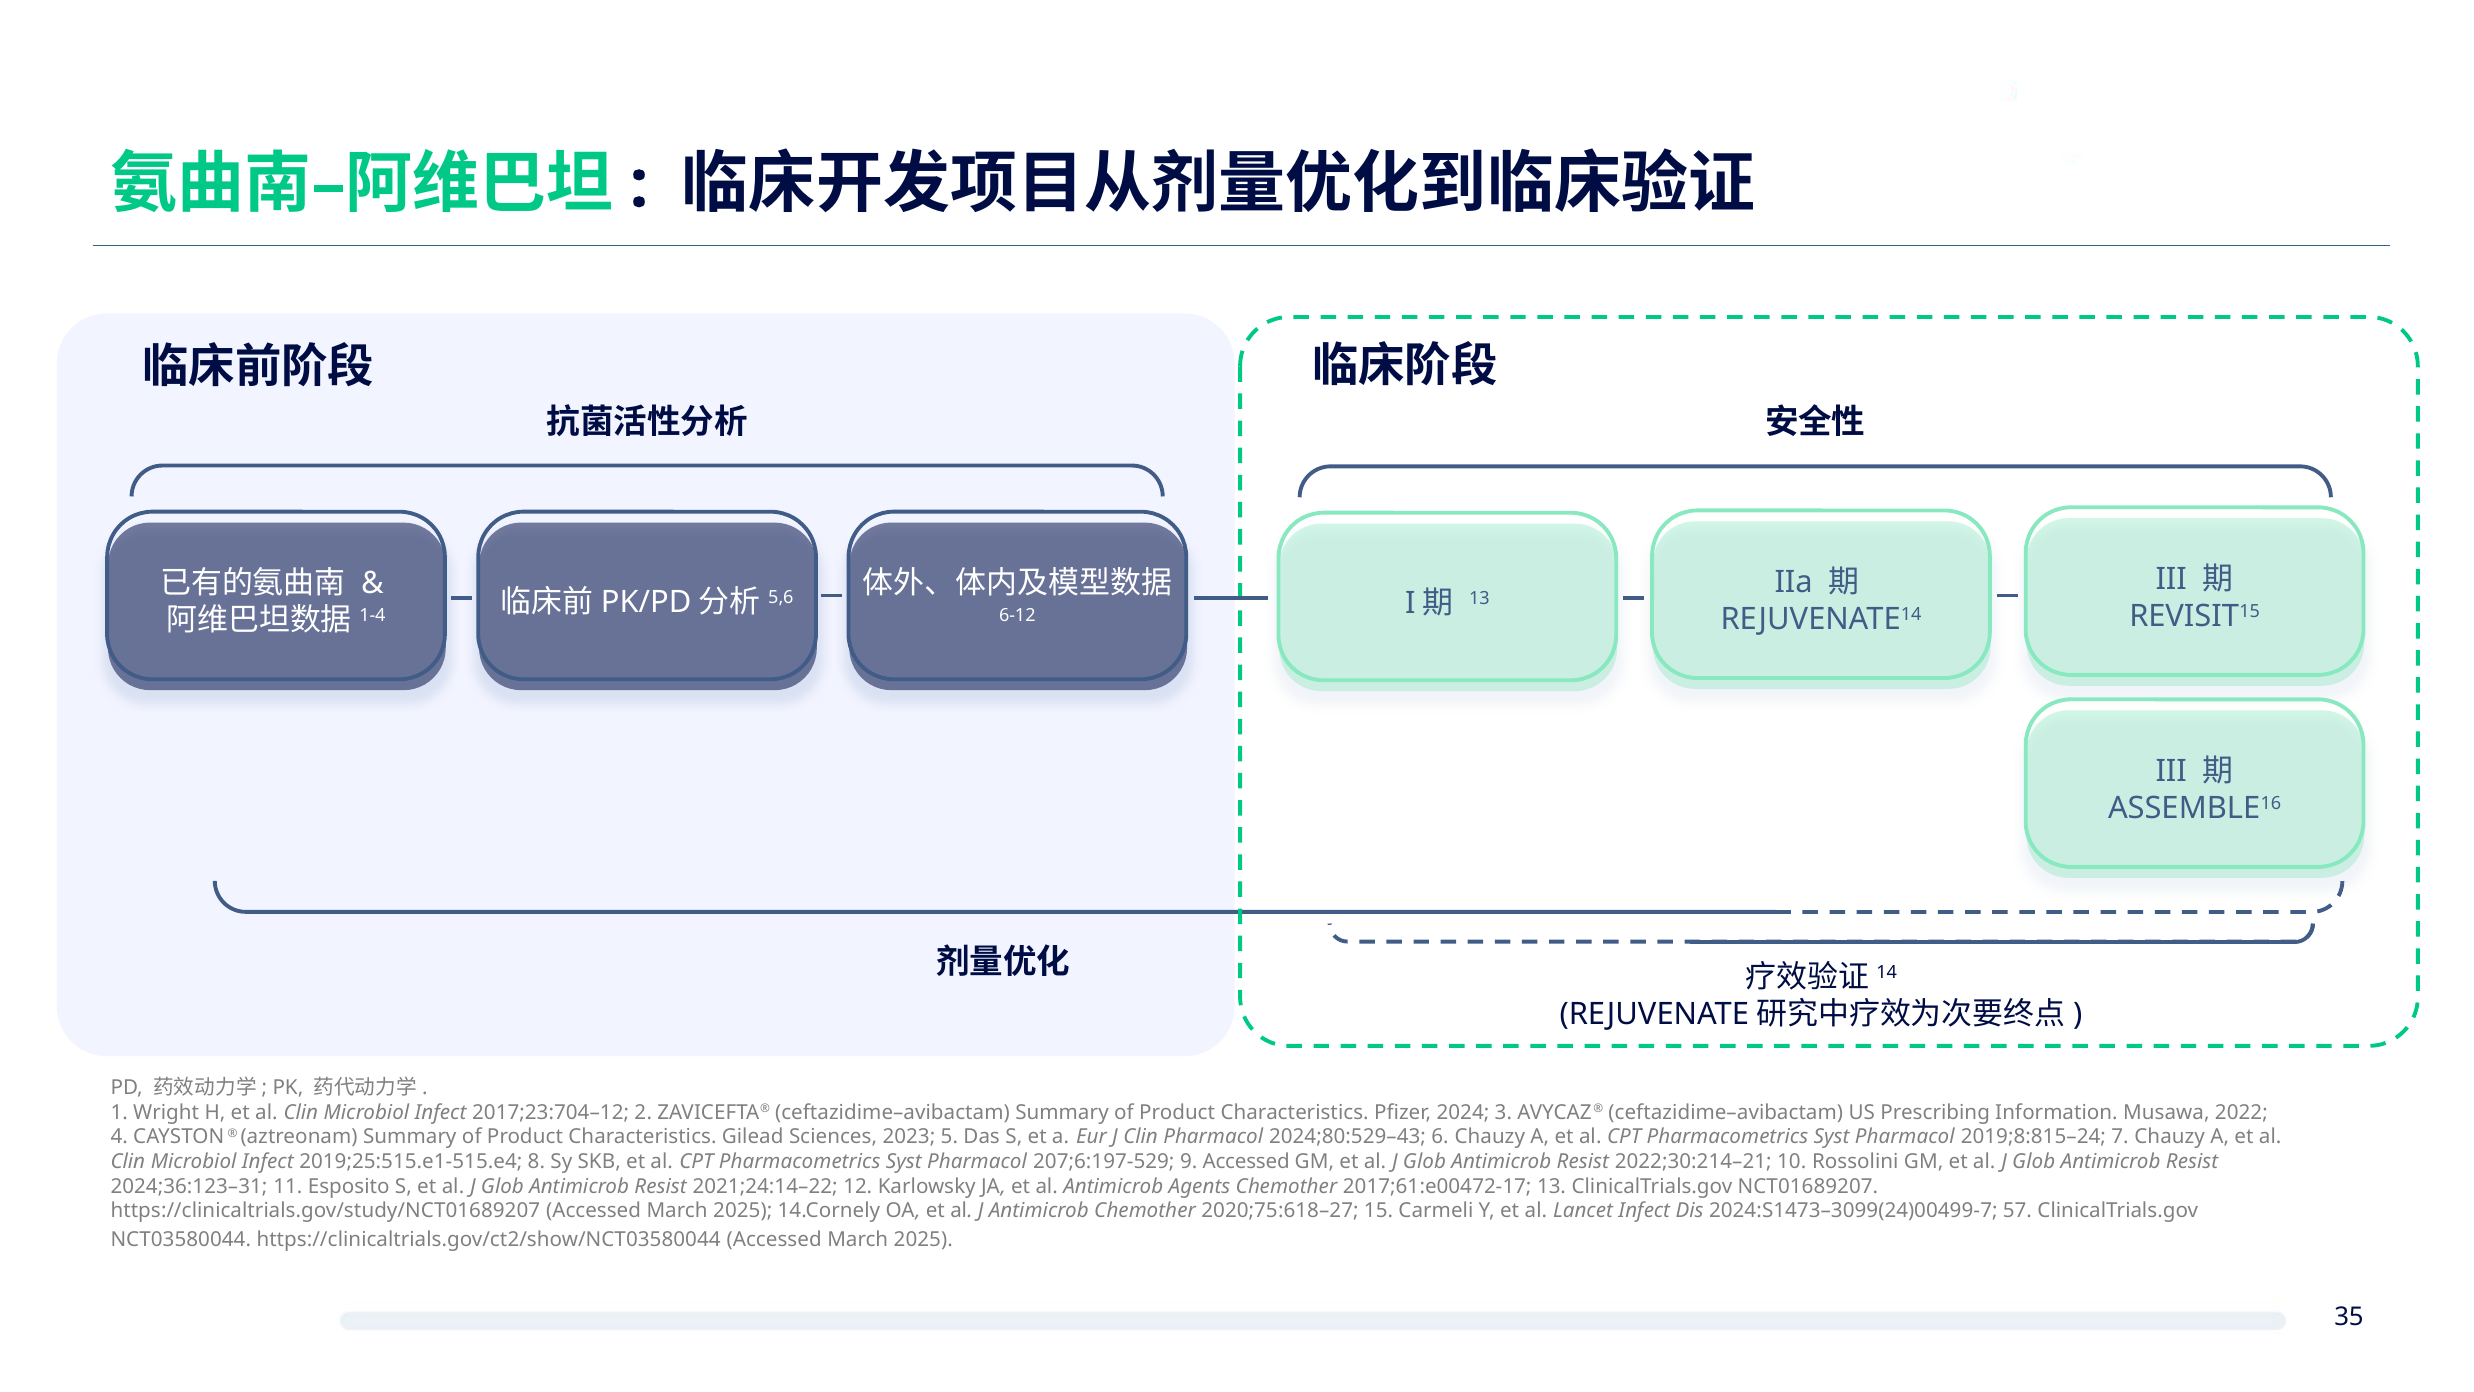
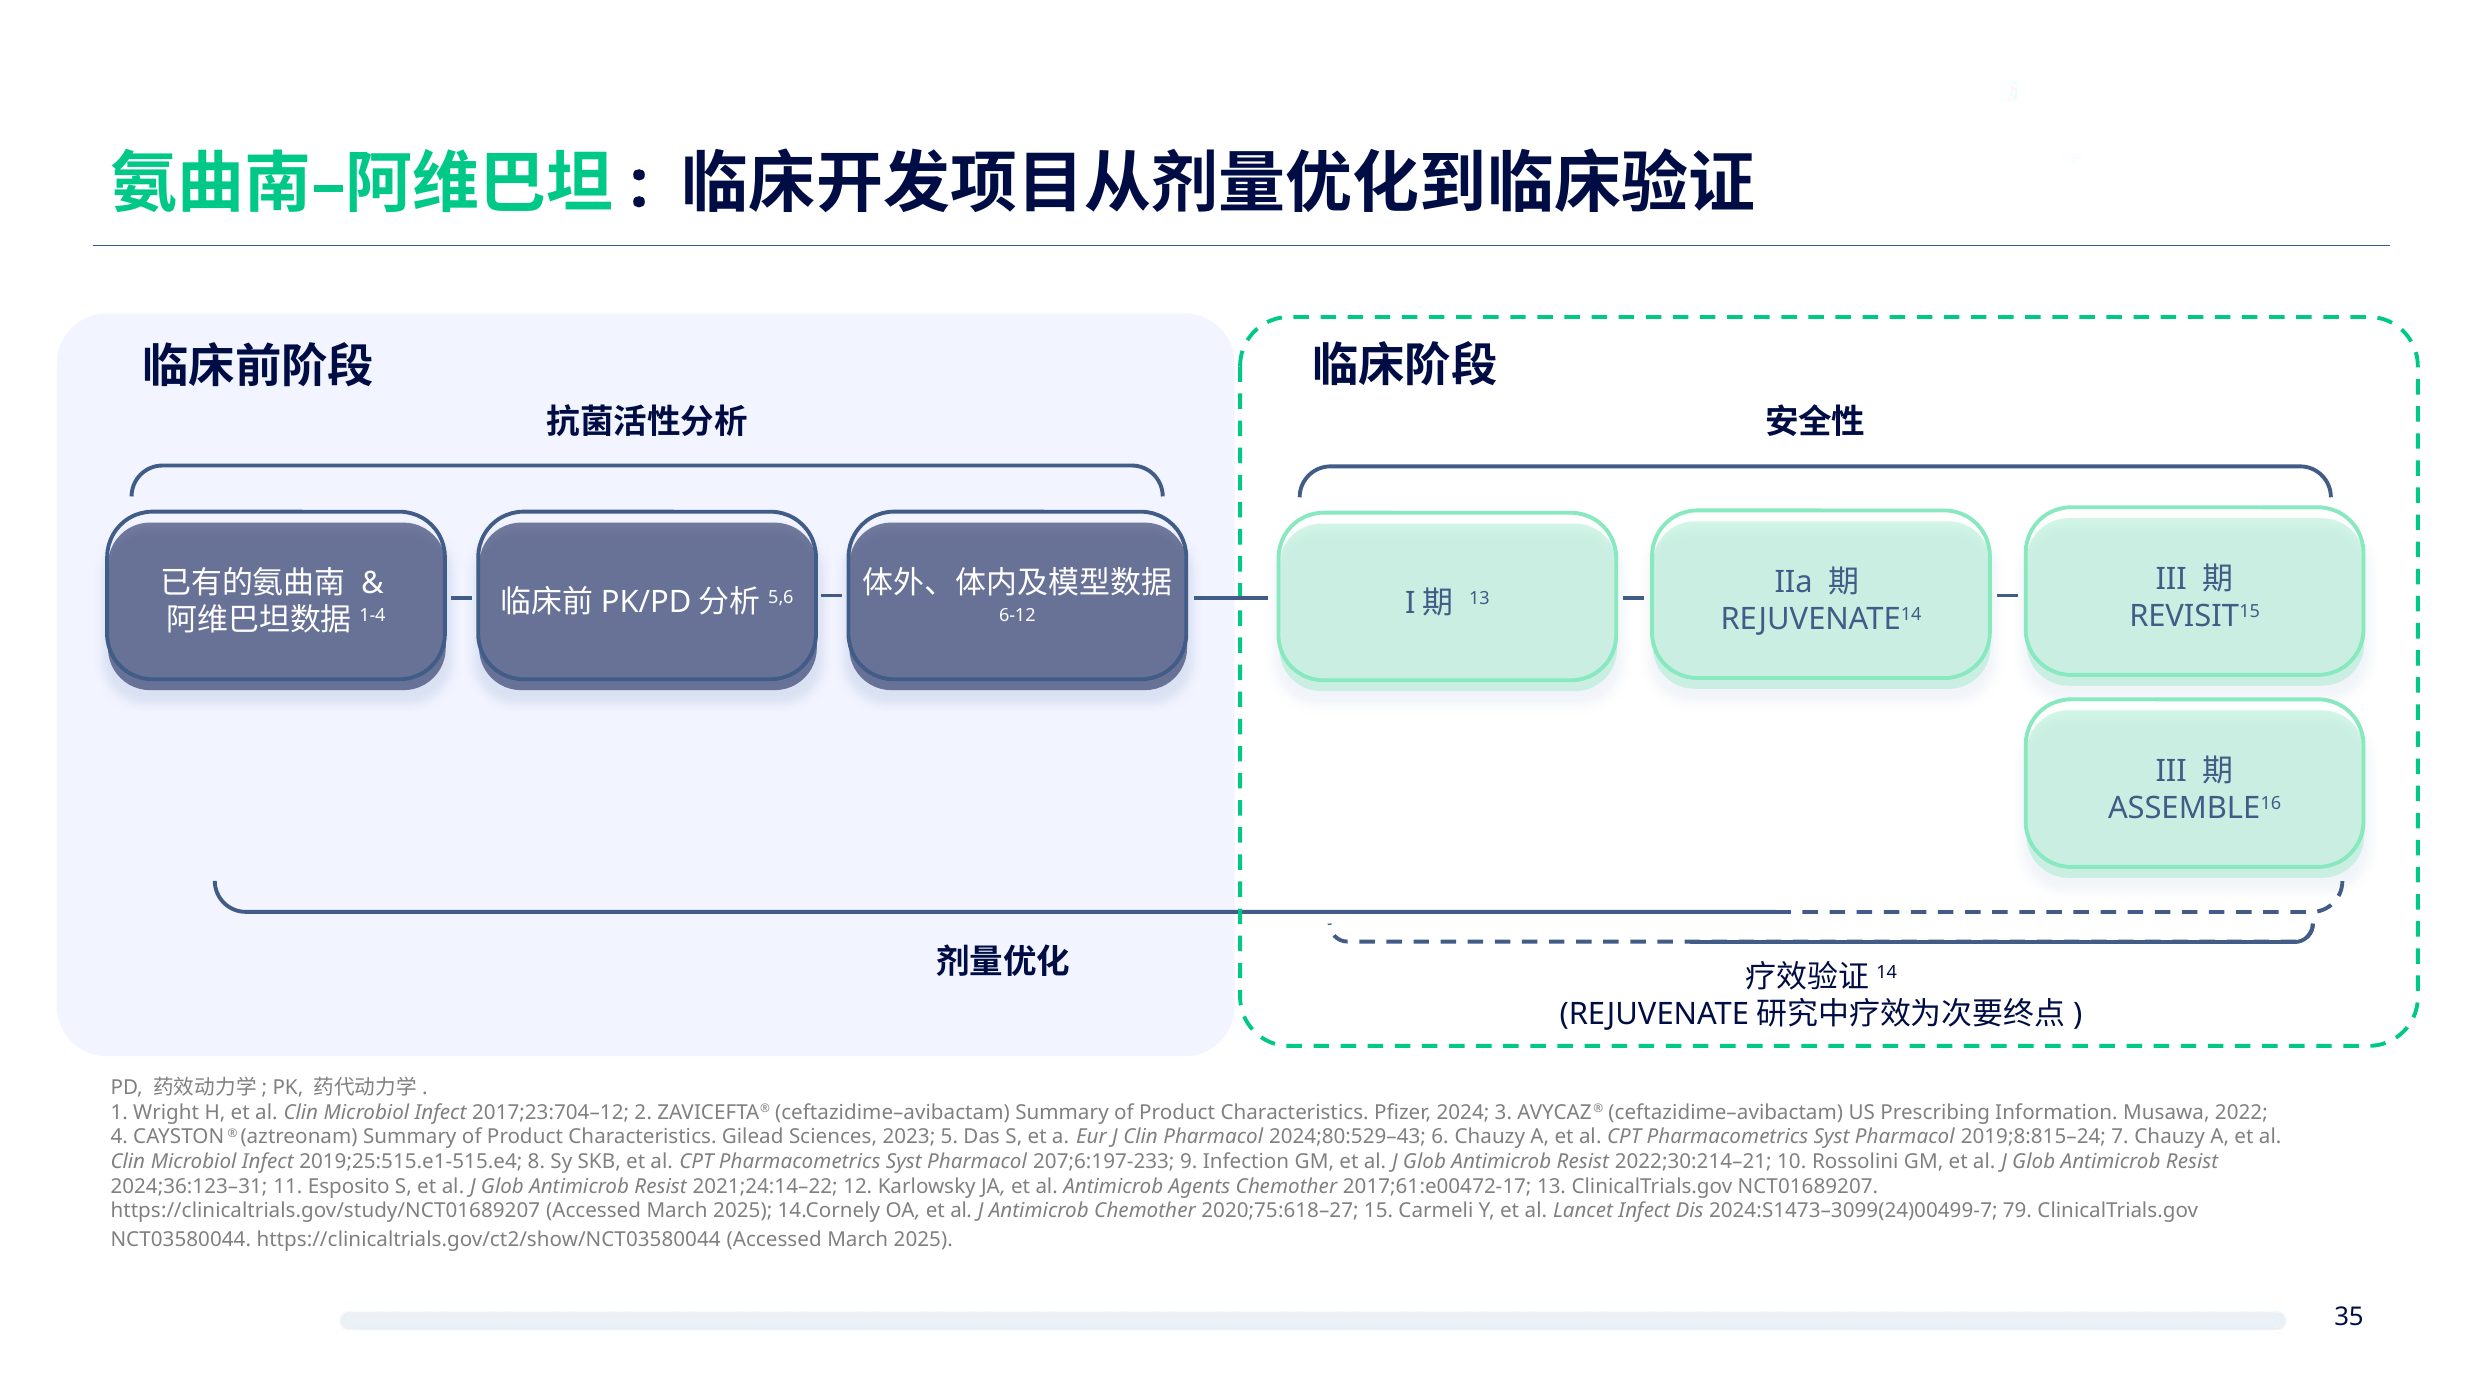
207;6:197-529: 207;6:197-529 -> 207;6:197-233 (1104, 1161)
9 Accessed: Accessed -> Infection (1246, 1161)
57: 57 -> 79 (2017, 1211)
